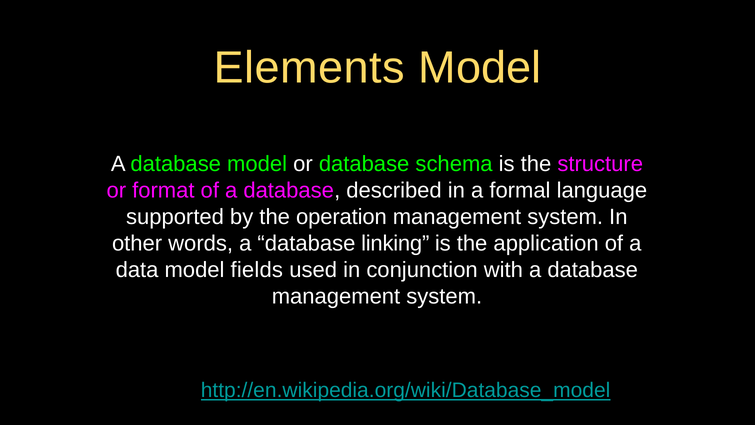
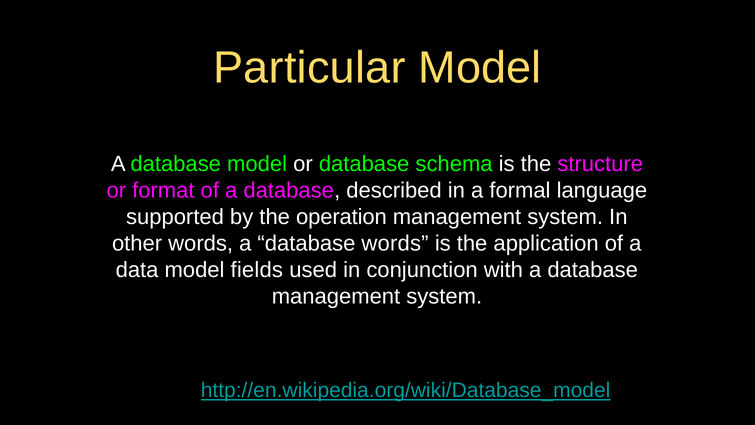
Elements: Elements -> Particular (309, 68)
database linking: linking -> words (395, 243)
